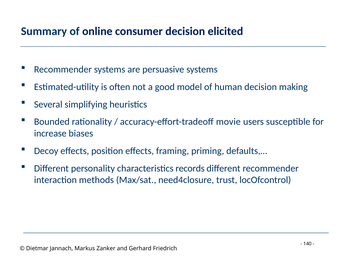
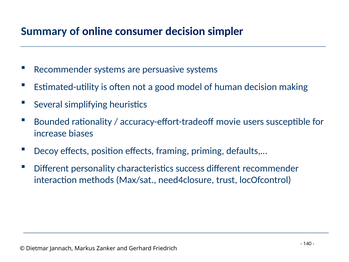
elicited: elicited -> simpler (225, 31)
records: records -> success (190, 168)
